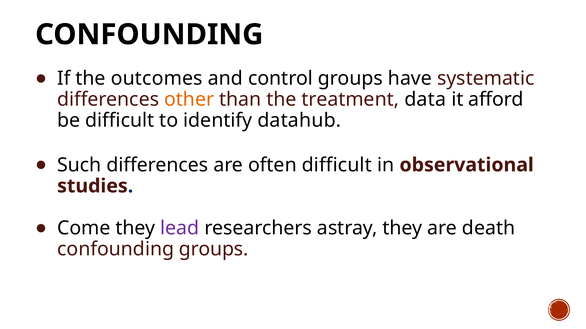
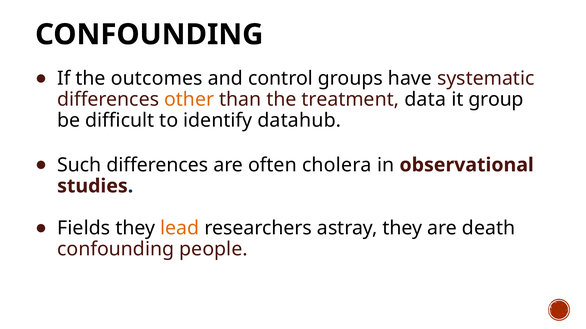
afford: afford -> group (496, 100)
often difficult: difficult -> cholera (337, 165)
Come: Come -> Fields (84, 229)
lead colour: purple -> orange (180, 229)
confounding groups: groups -> people (213, 250)
